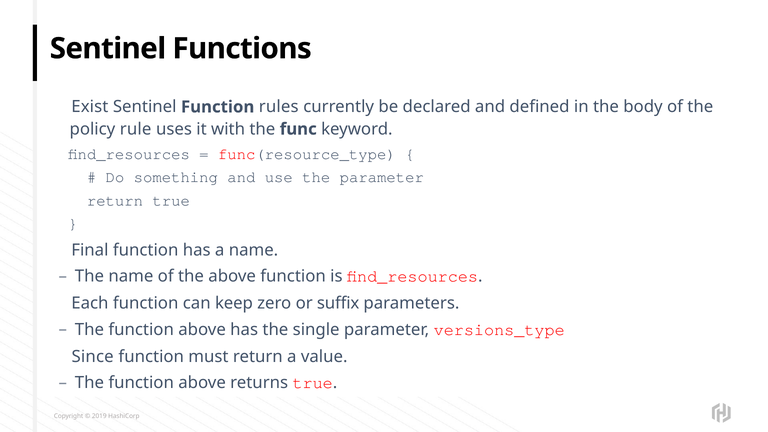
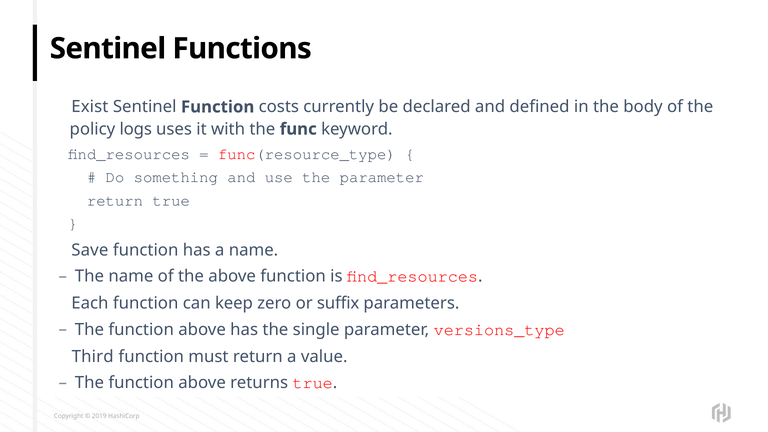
rules: rules -> costs (279, 107)
rule: rule -> logs (136, 129)
Final: Final -> Save (90, 250)
Since: Since -> Third (93, 356)
